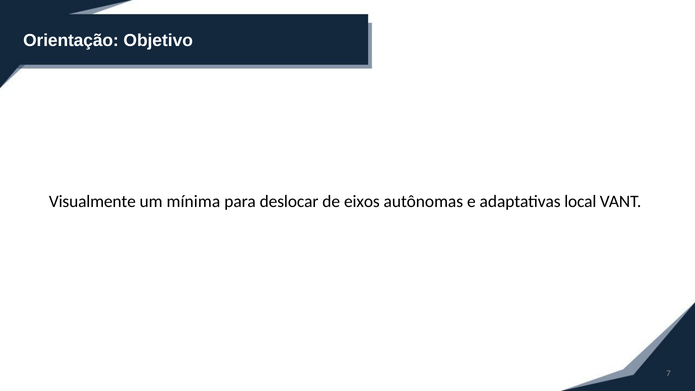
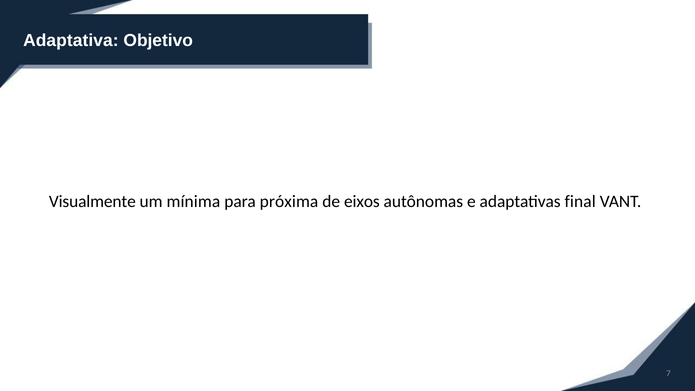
Orientação: Orientação -> Adaptativa (71, 41)
deslocar: deslocar -> próxima (289, 201)
local: local -> final (580, 201)
